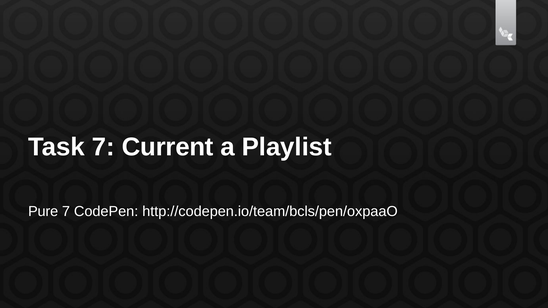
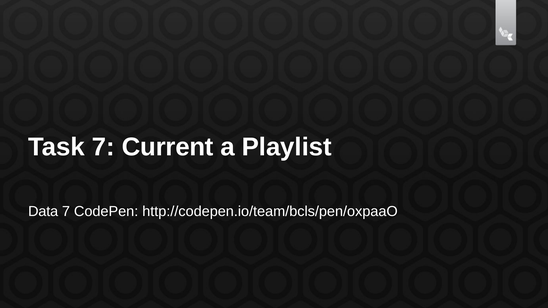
Pure: Pure -> Data (43, 212)
